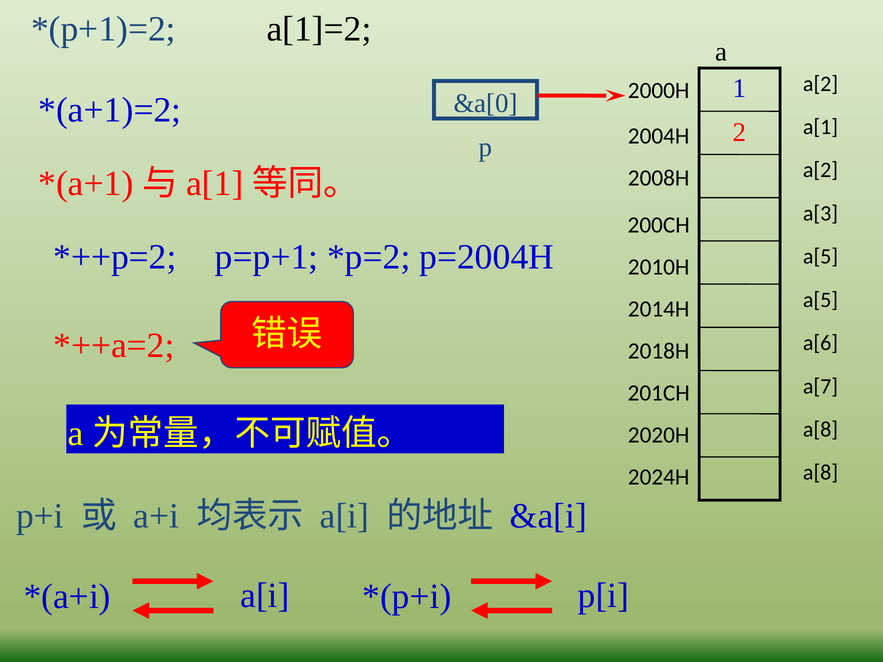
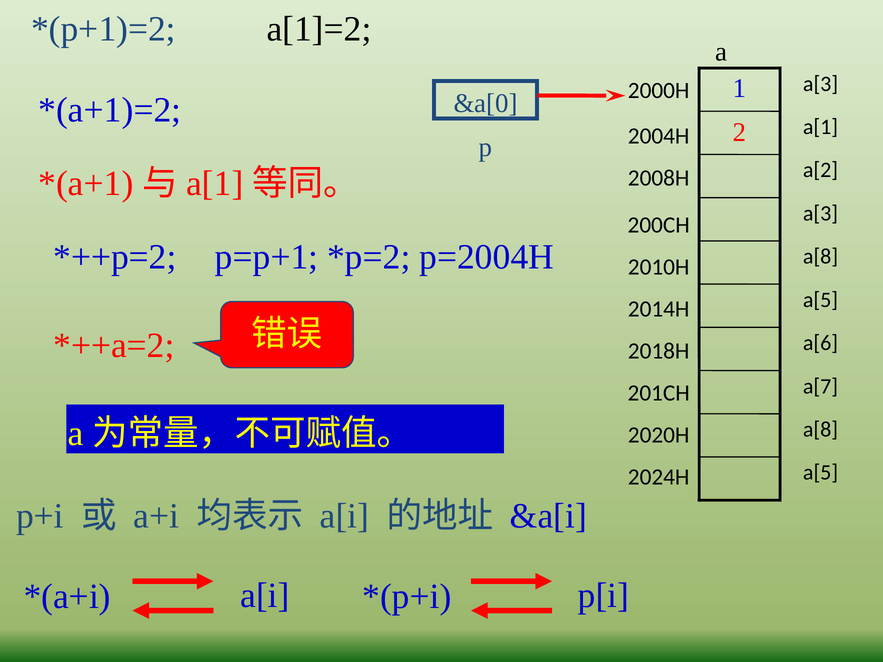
a[2: a[2 -> a[3 (821, 84)
a[5: a[5 -> a[8 (821, 257)
a[8: a[8 -> a[5 (821, 473)
